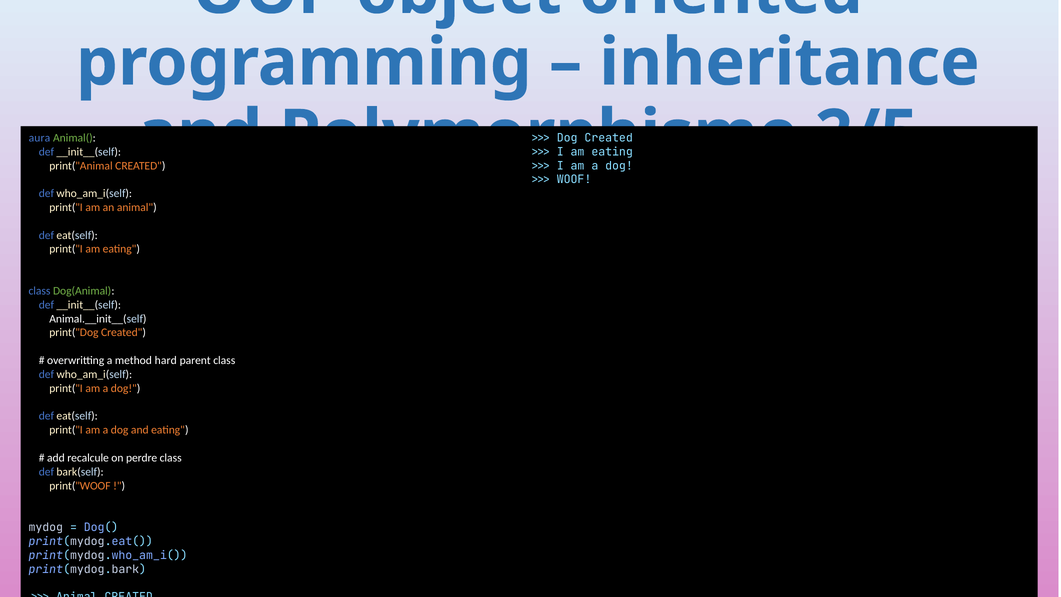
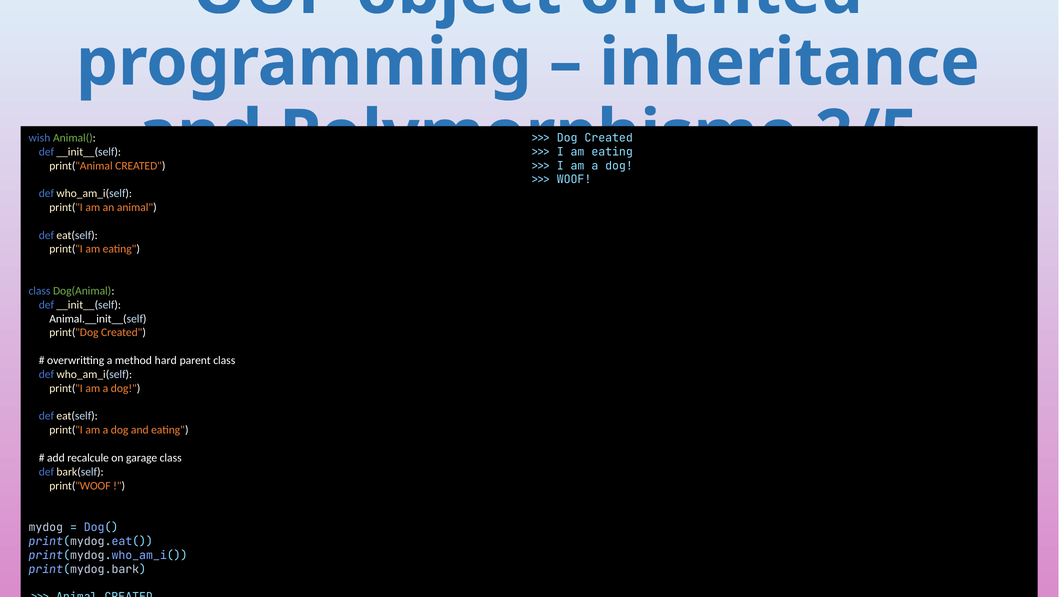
aura: aura -> wish (39, 138)
perdre: perdre -> garage (142, 458)
